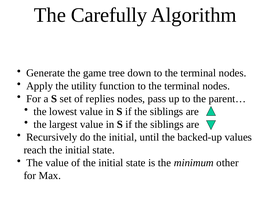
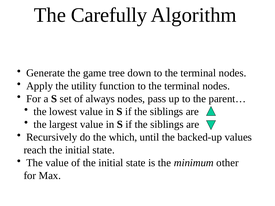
replies: replies -> always (100, 99)
do the initial: initial -> which (123, 137)
